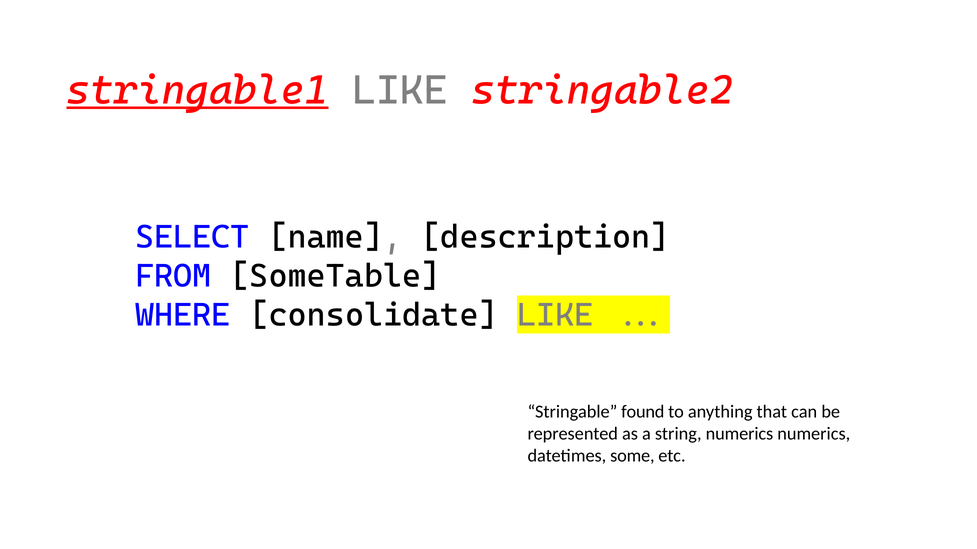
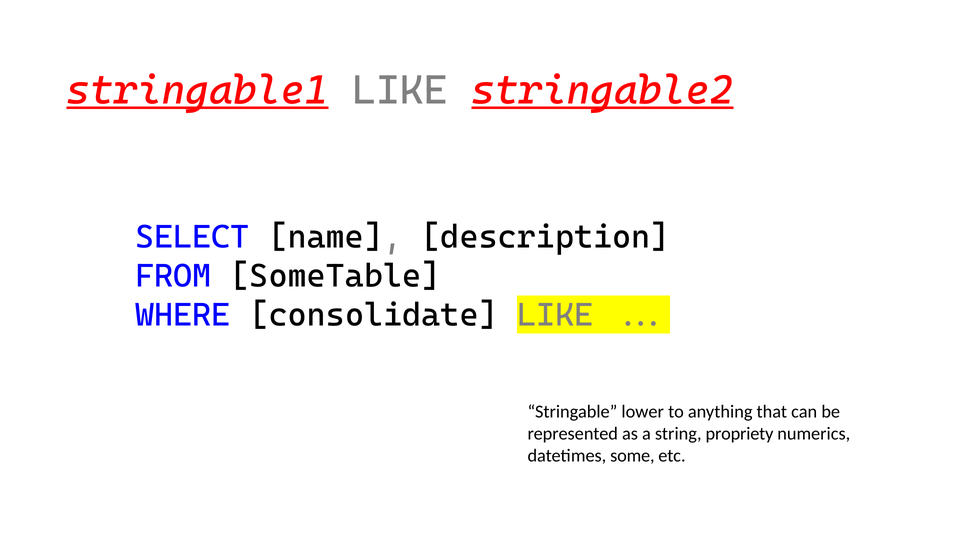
stringable2 underline: none -> present (602, 91)
found: found -> lower (643, 412)
string numerics: numerics -> propriety (740, 434)
